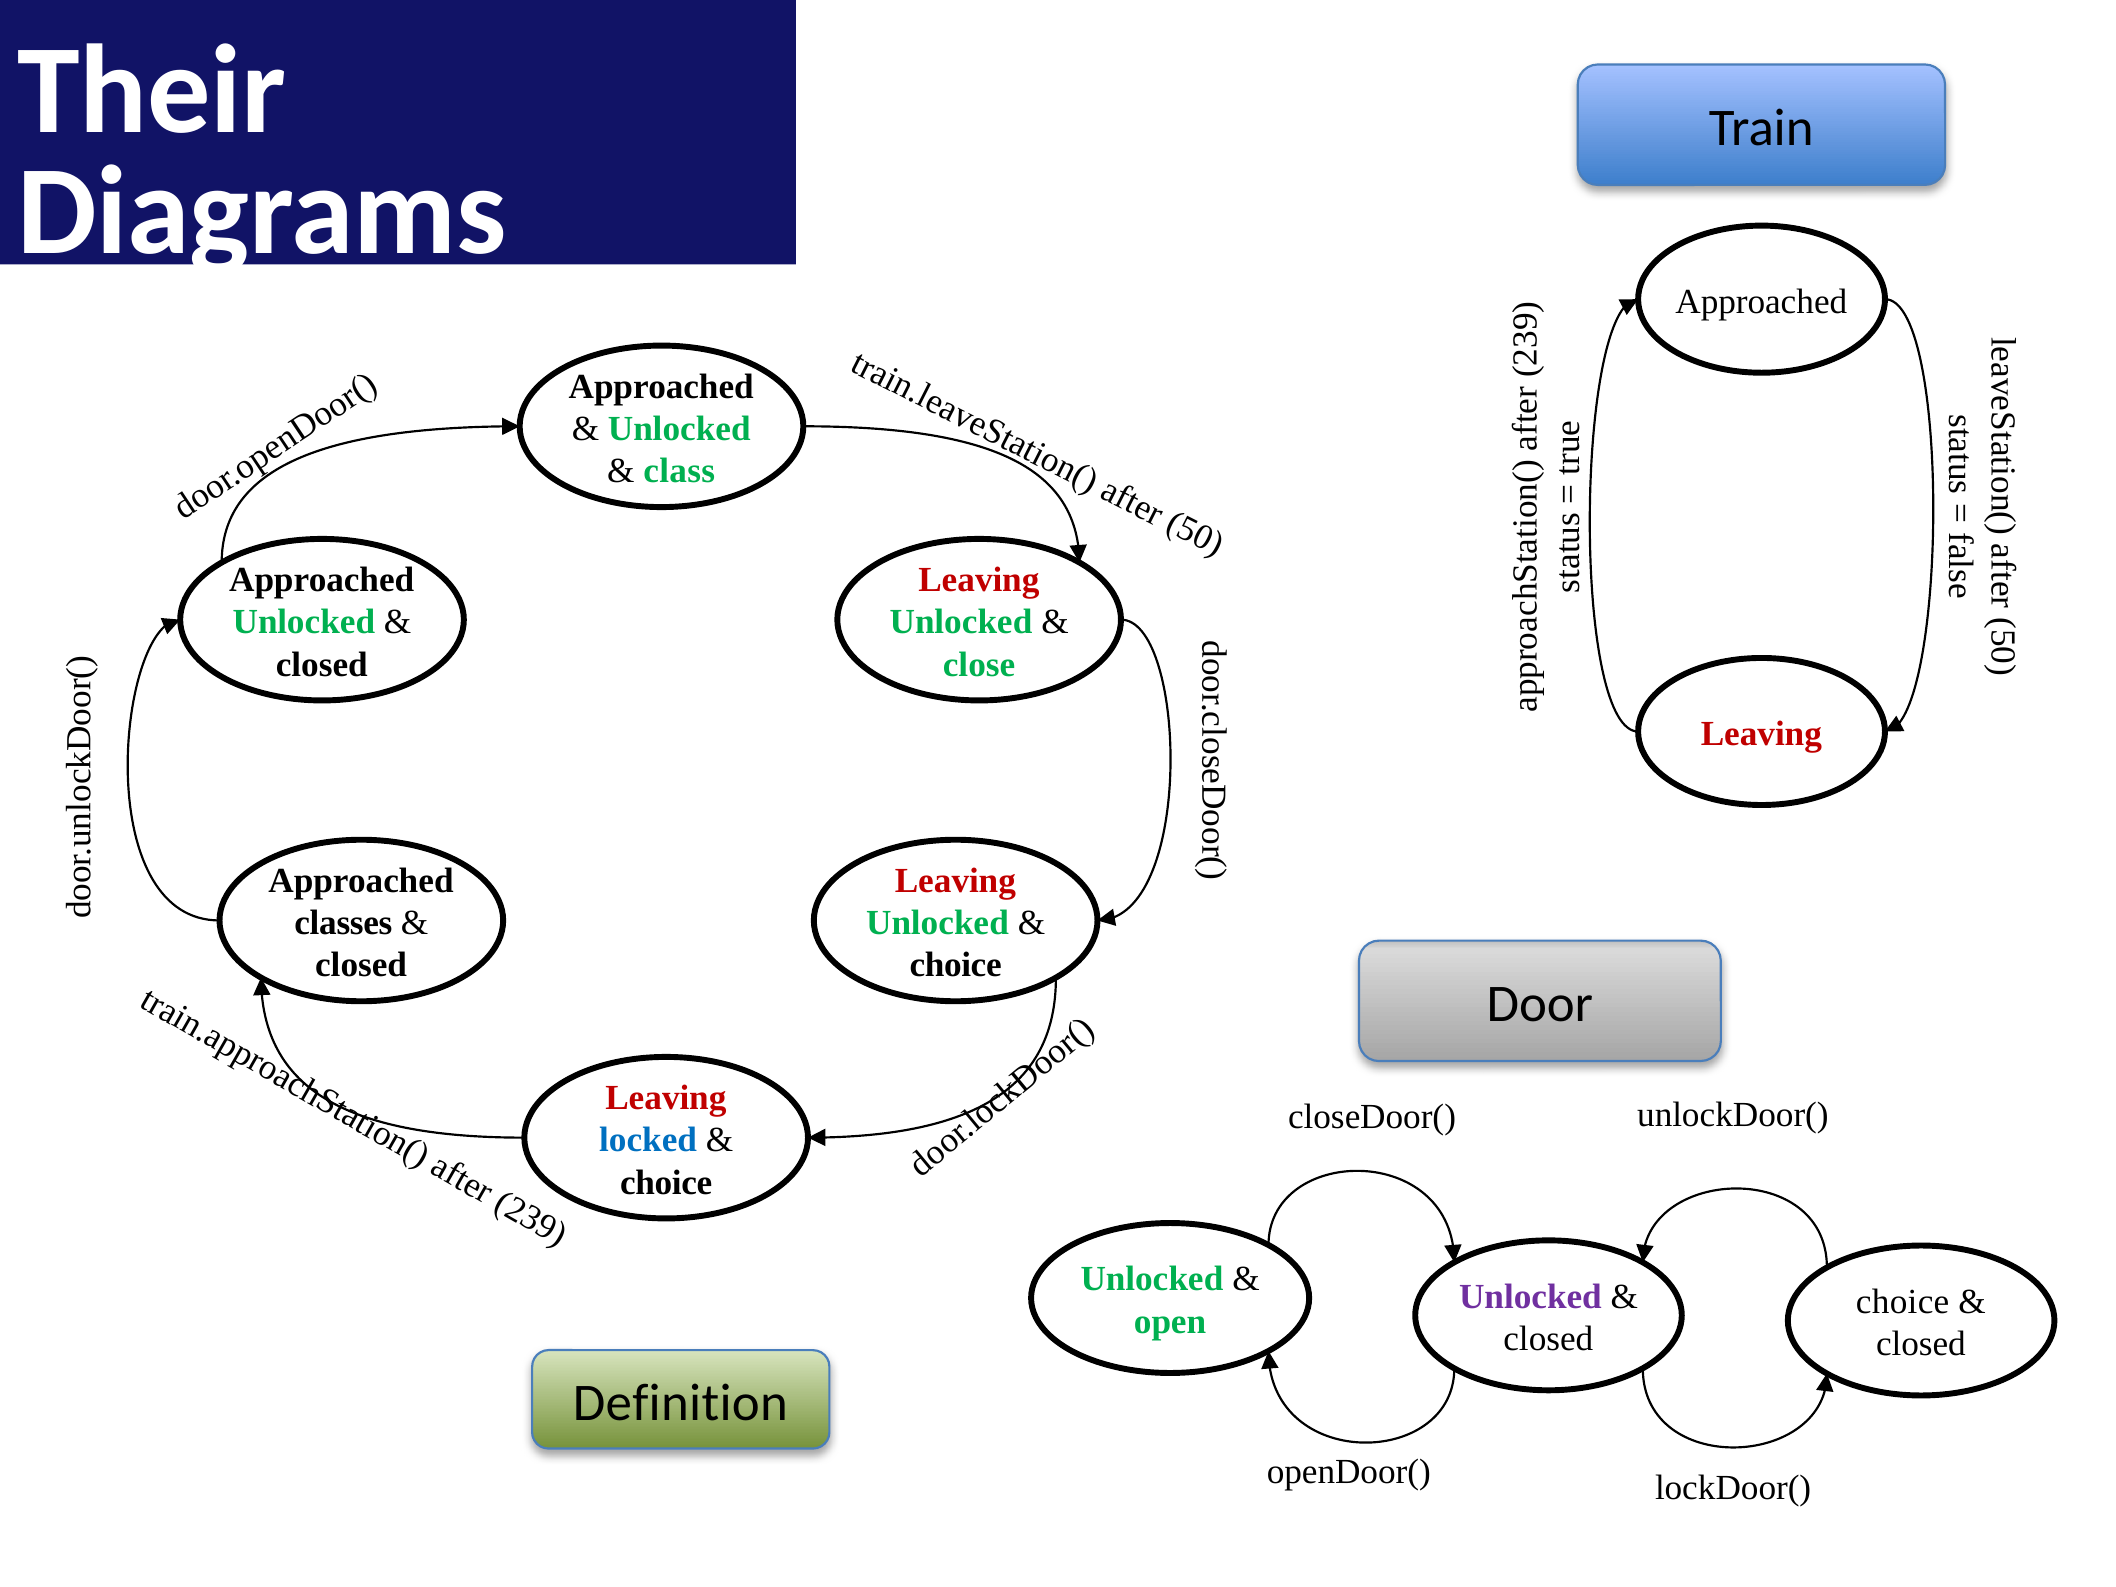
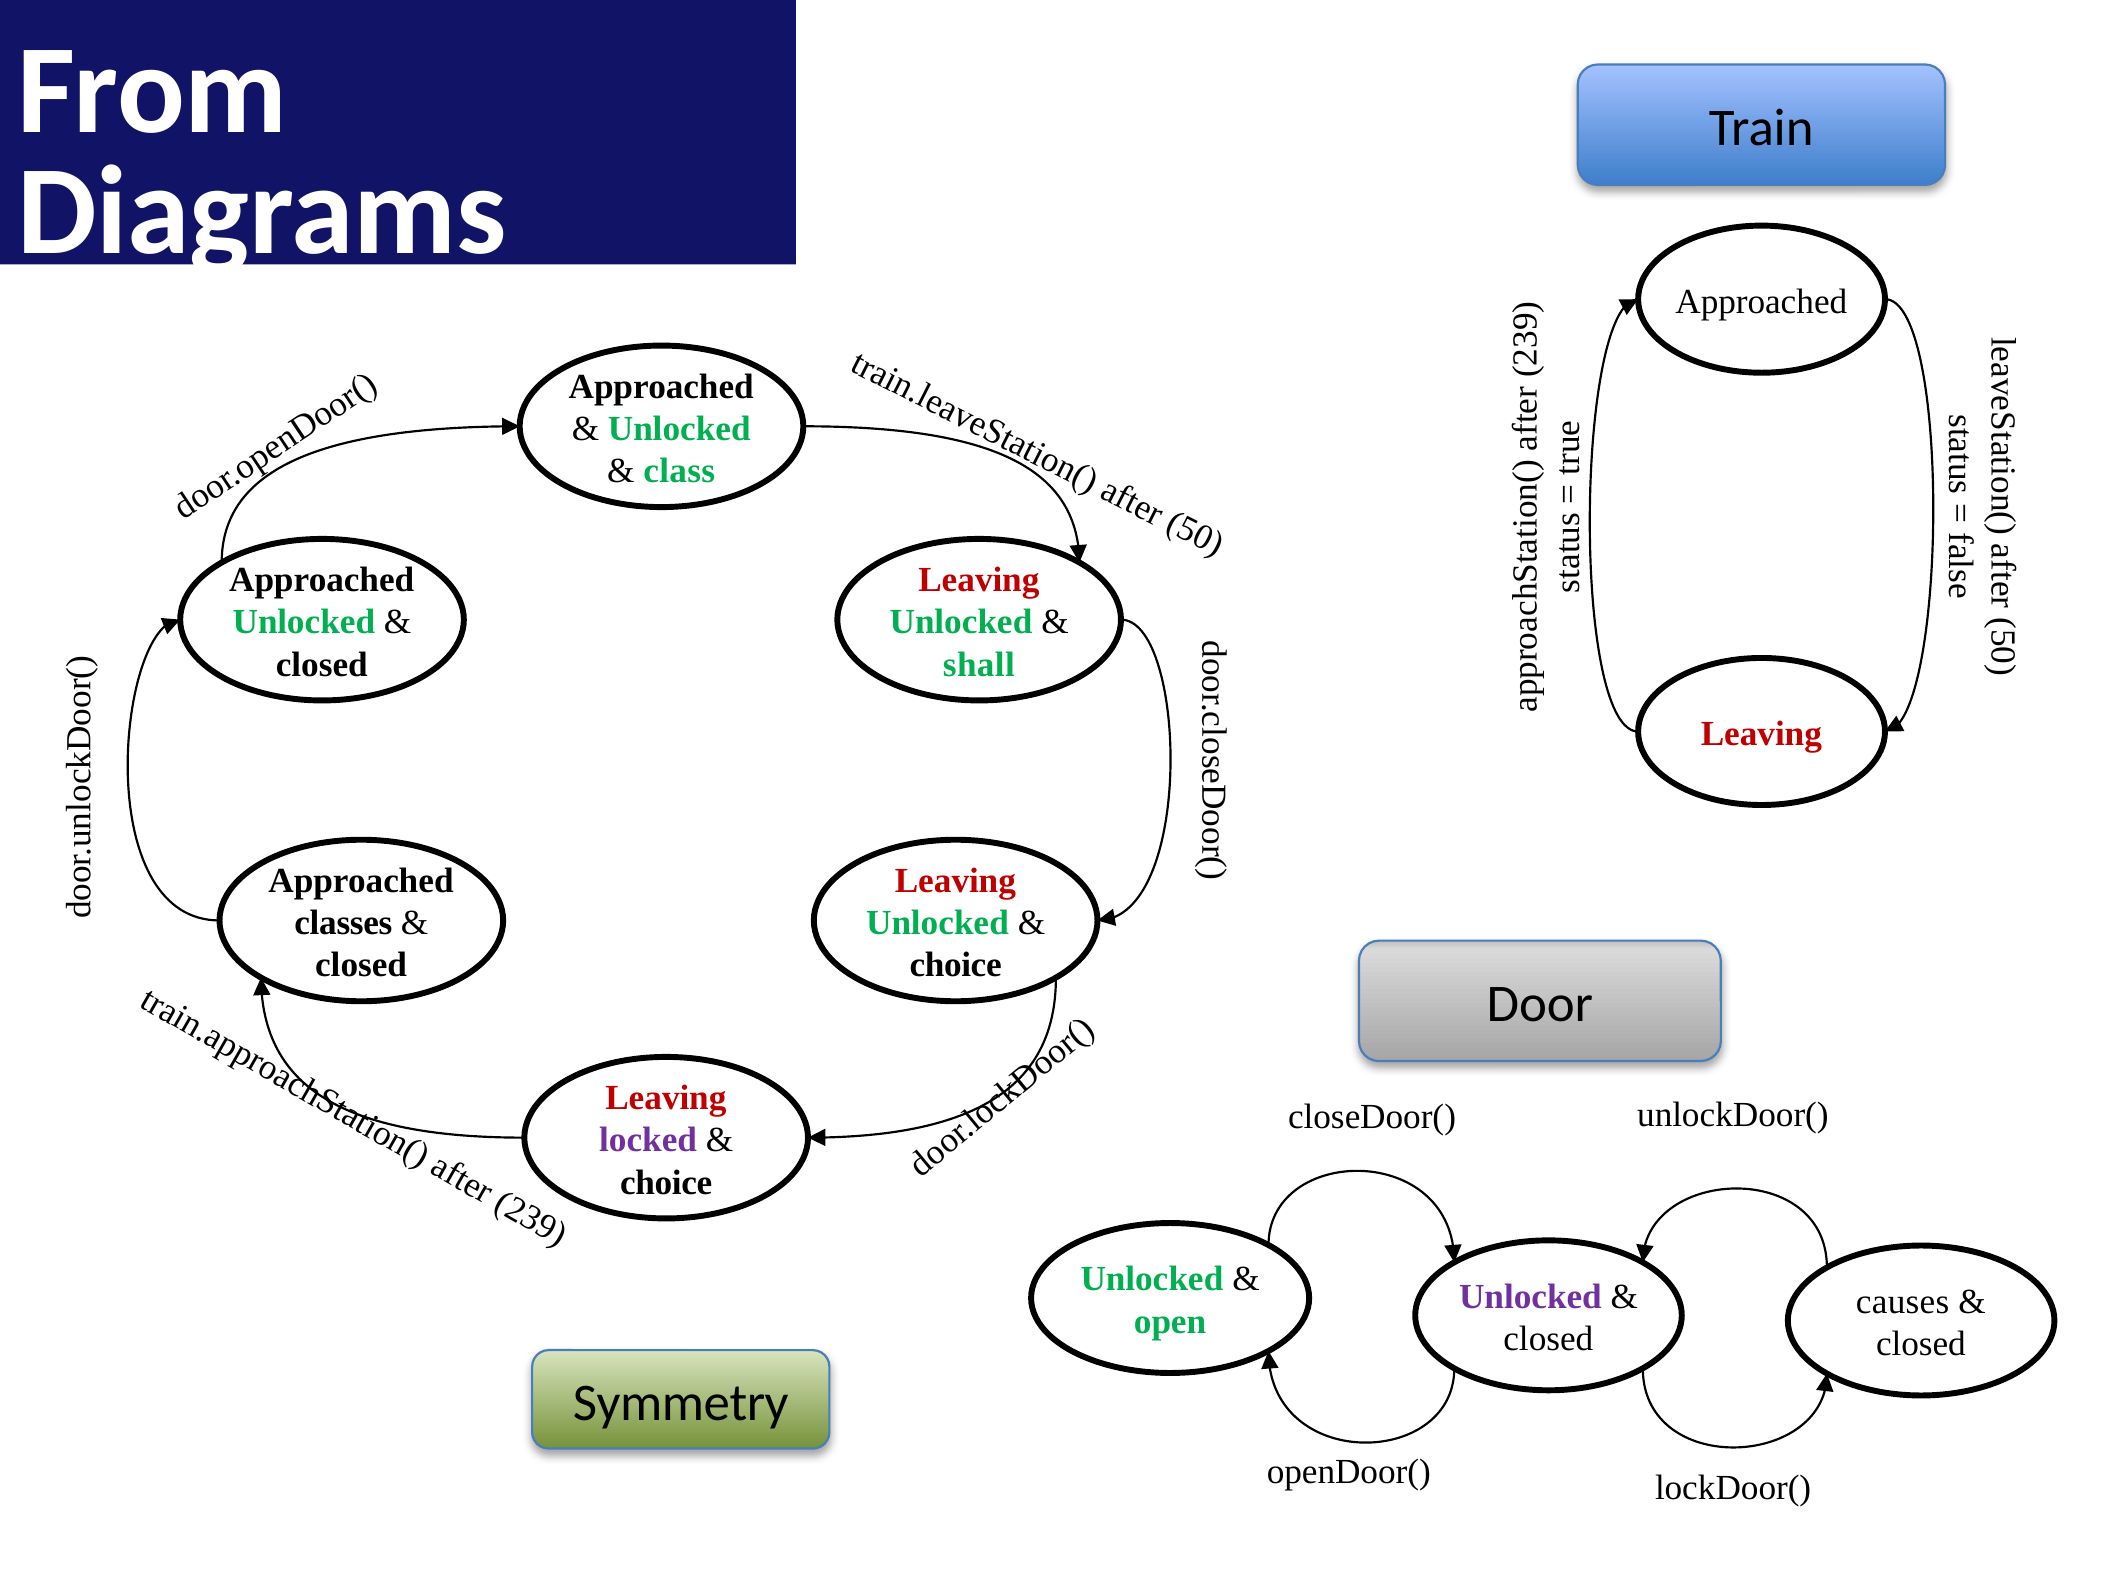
Their: Their -> From (152, 91)
close: close -> shall (979, 664)
locked colour: blue -> purple (648, 1140)
choice: choice -> causes (1903, 1302)
Definition: Definition -> Symmetry (681, 1403)
